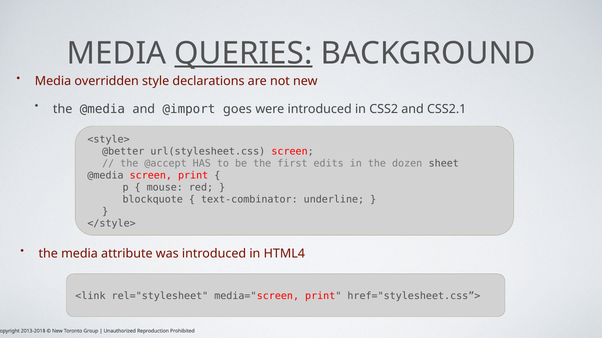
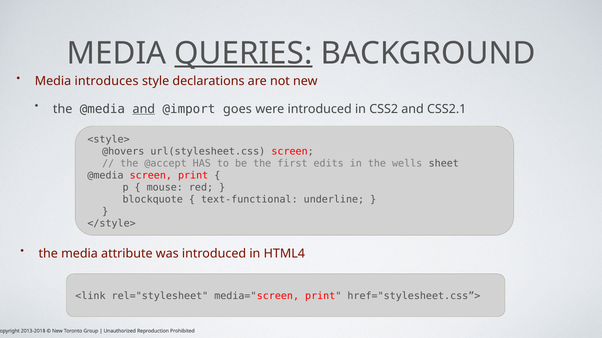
overridden: overridden -> introduces (107, 81)
and underline: none -> present (144, 109)
@better: @better -> @hovers (123, 152)
dozen: dozen -> wells (407, 164)
text-combinator: text-combinator -> text-functional (249, 200)
